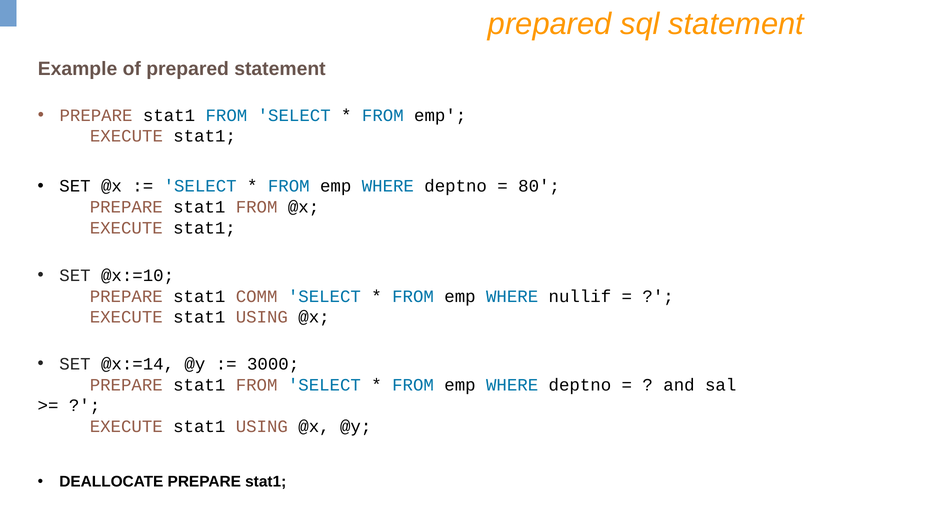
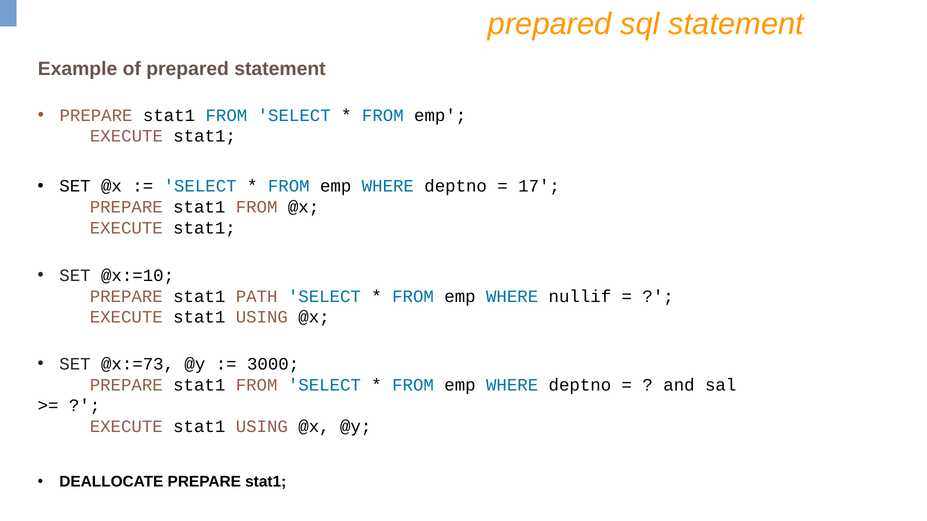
80: 80 -> 17 (539, 186)
COMM: COMM -> PATH (257, 297)
@x:=14: @x:=14 -> @x:=73 (138, 364)
